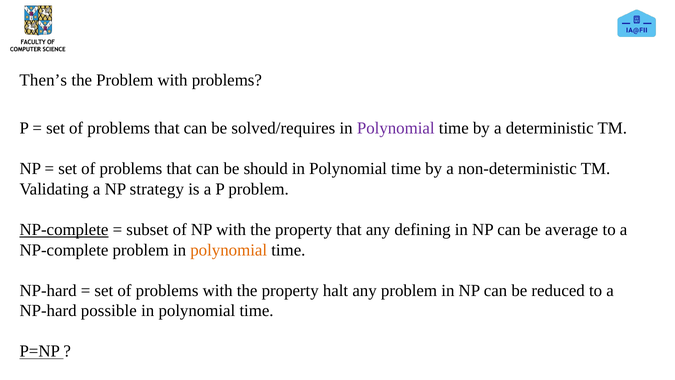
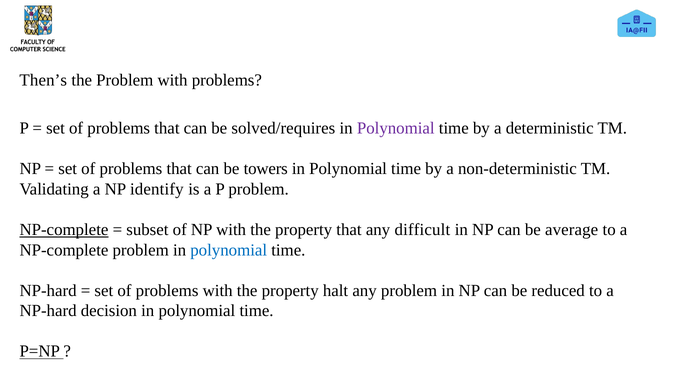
should: should -> towers (266, 169)
strategy: strategy -> identify (157, 189)
defining: defining -> difficult (422, 230)
polynomial colour: orange -> blue (229, 250)
possible: possible -> decision (109, 311)
